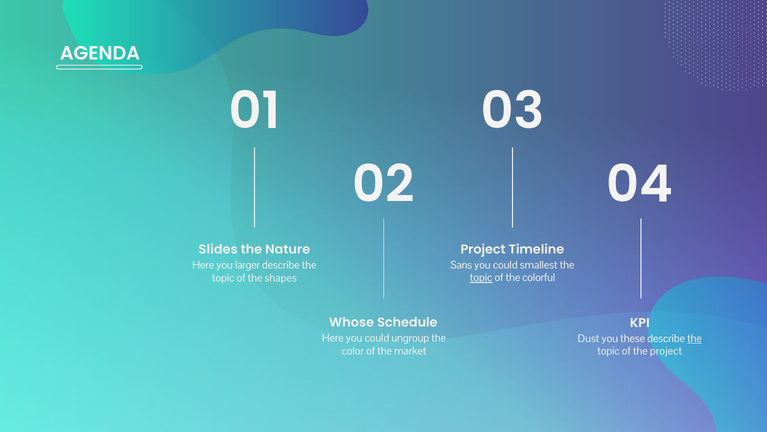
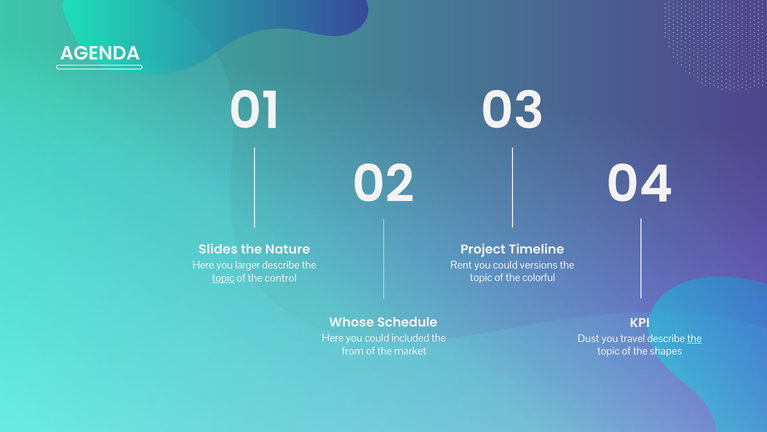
Sans: Sans -> Rent (461, 265)
smallest: smallest -> versions (539, 265)
topic underline: present -> none (481, 277)
topic underline: none -> present (223, 278)
shapes: shapes -> control (281, 278)
ungroup: ungroup -> included (410, 338)
these: these -> travel (633, 338)
color: color -> from (353, 351)
the project: project -> shapes (666, 351)
